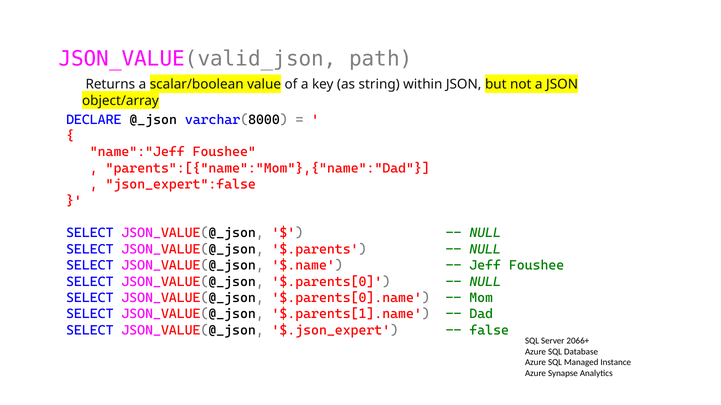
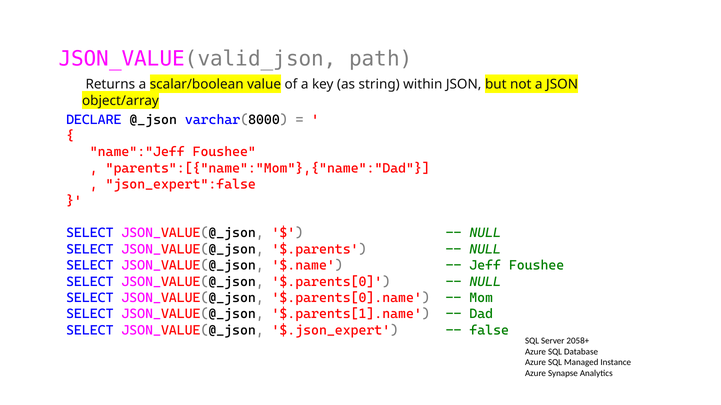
2066+: 2066+ -> 2058+ (578, 341)
